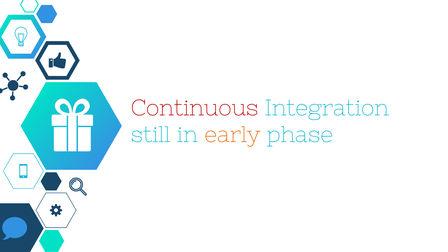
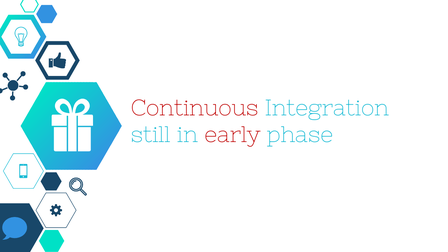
early colour: orange -> red (233, 135)
